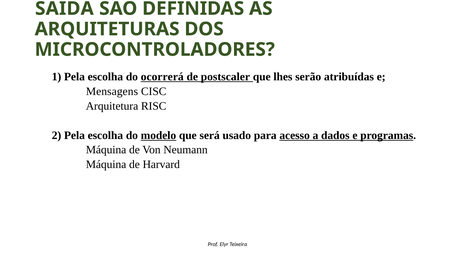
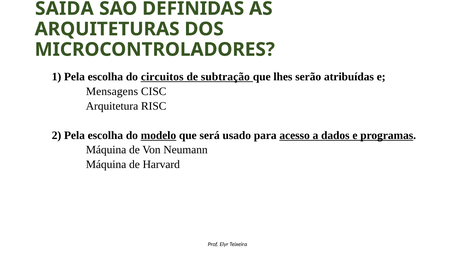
ocorrerá: ocorrerá -> circuitos (162, 77)
postscaler: postscaler -> subtração (225, 77)
